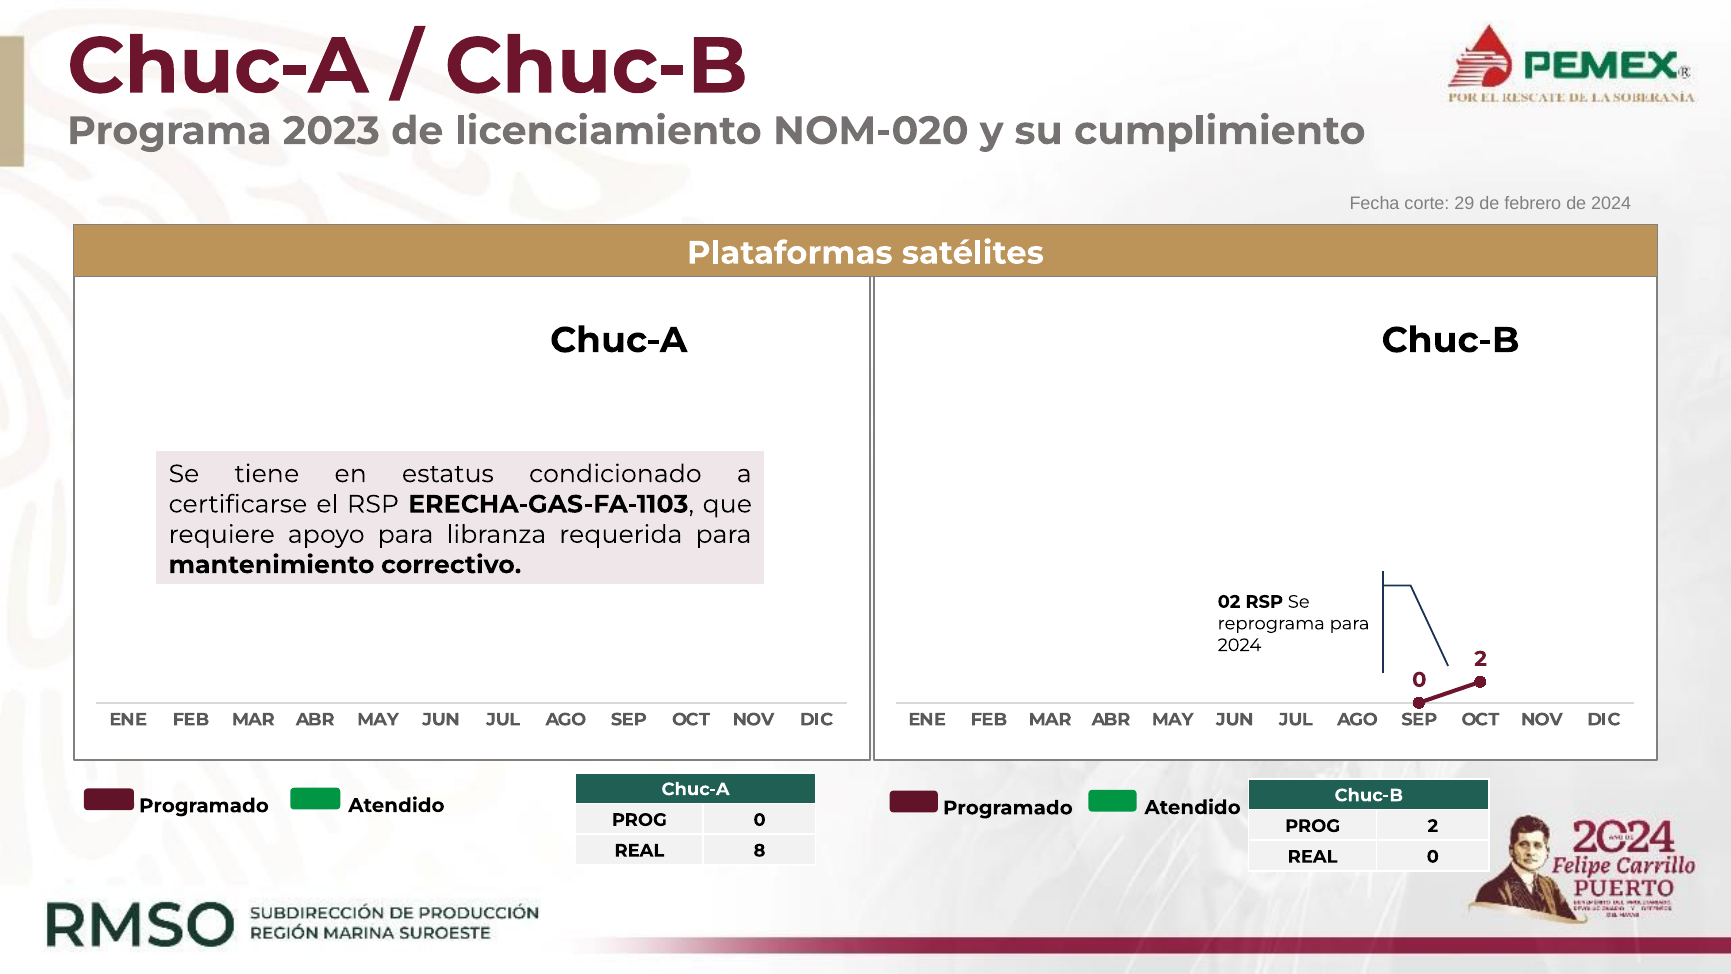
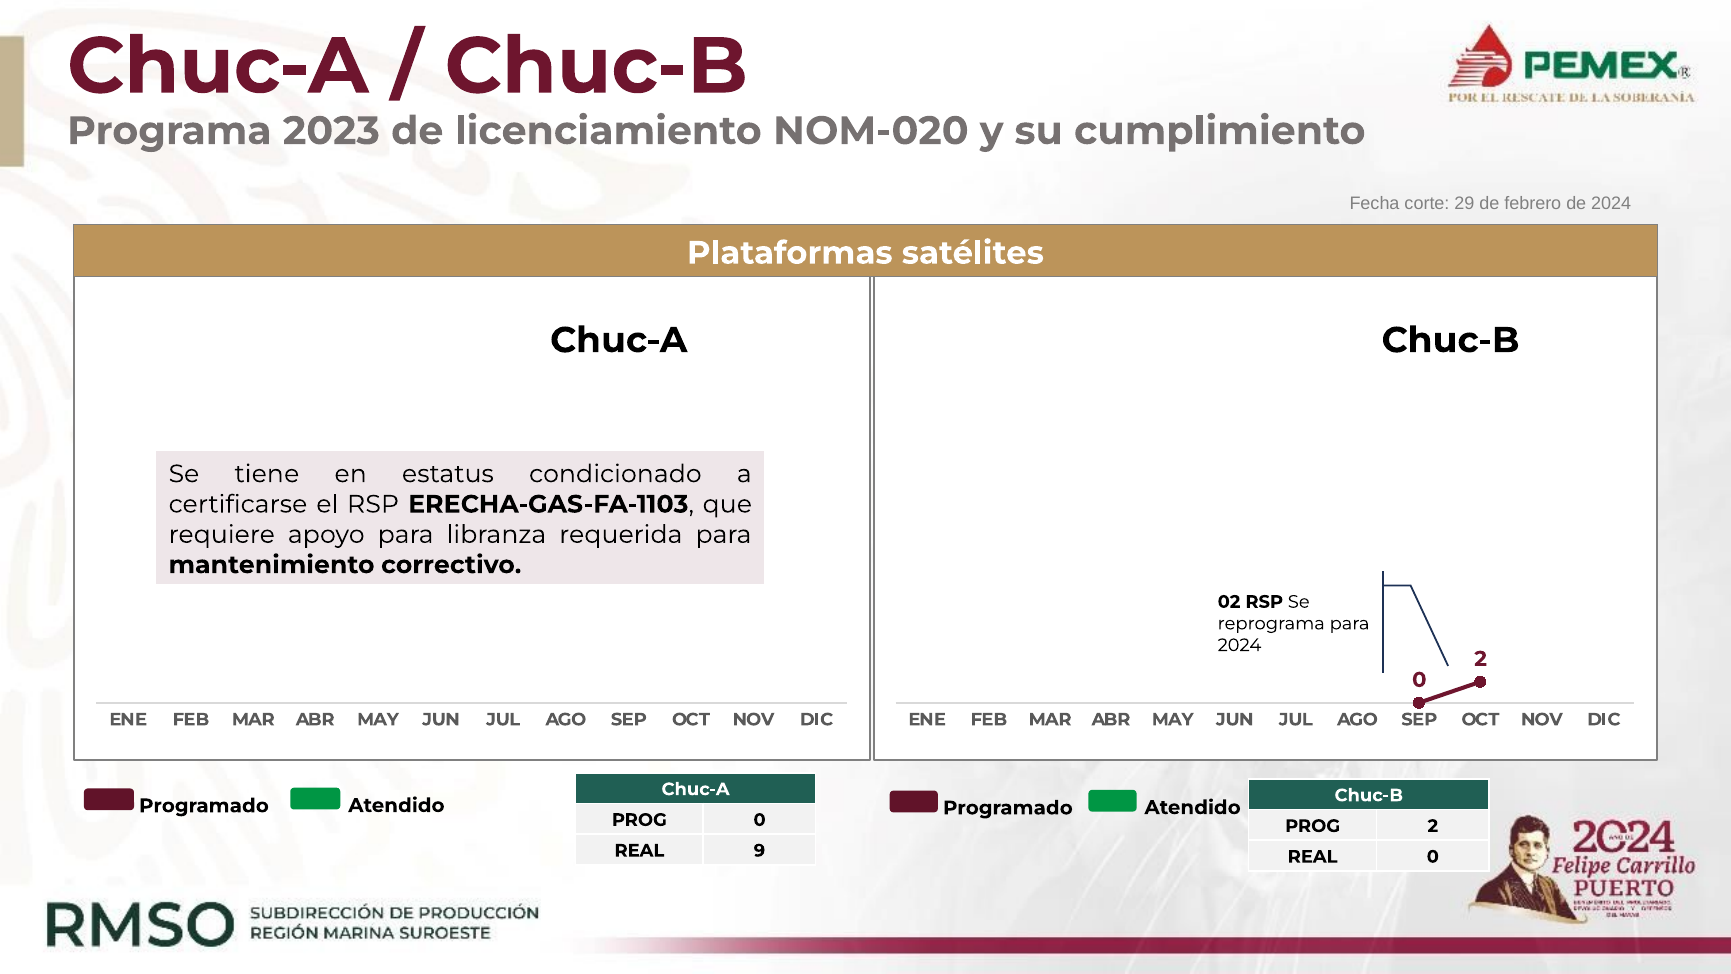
8: 8 -> 9 (759, 850)
